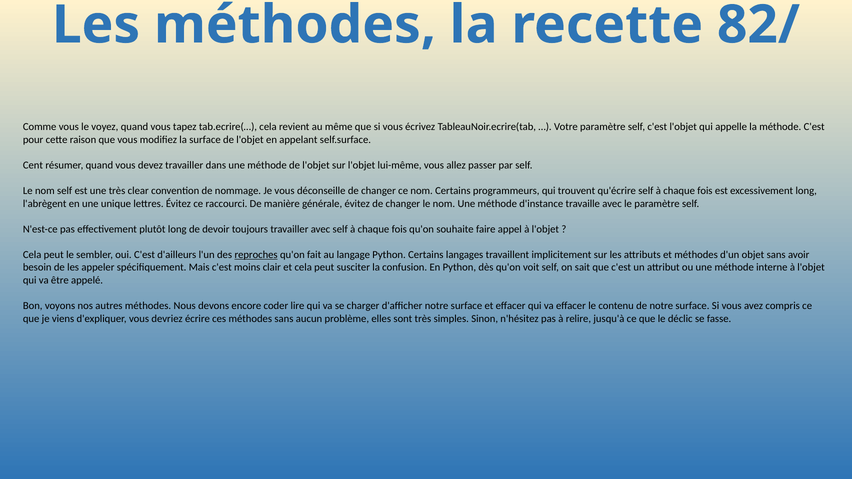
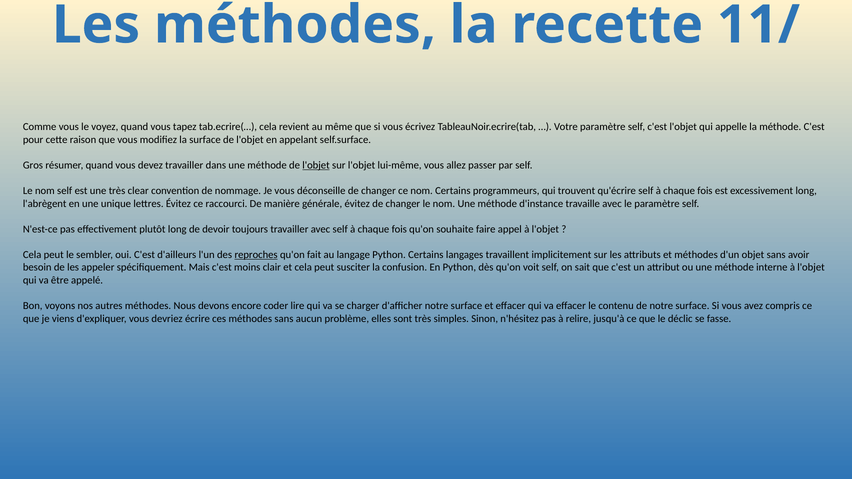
82/: 82/ -> 11/ (758, 25)
Cent: Cent -> Gros (33, 165)
l'objet underline: none -> present (316, 165)
